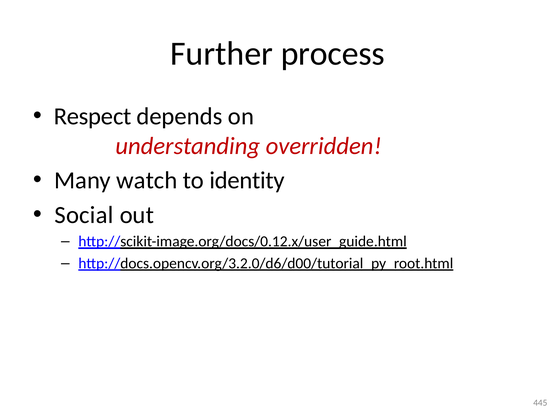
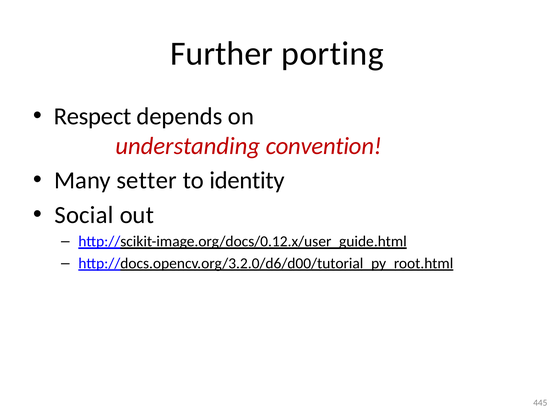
process: process -> porting (332, 54)
overridden: overridden -> convention (324, 146)
watch: watch -> setter (147, 181)
